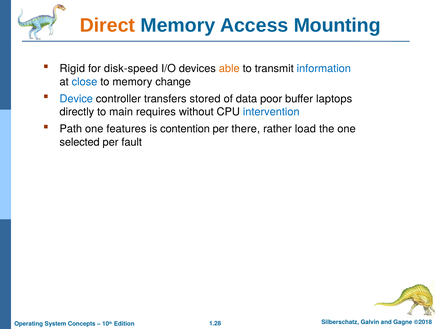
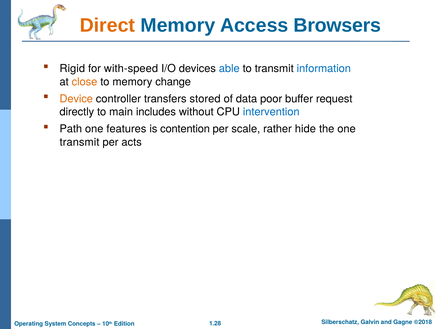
Mounting: Mounting -> Browsers (337, 25)
disk-speed: disk-speed -> with-speed (131, 69)
able colour: orange -> blue (229, 69)
close colour: blue -> orange (85, 82)
Device colour: blue -> orange (76, 99)
laptops: laptops -> request (334, 99)
requires: requires -> includes (156, 112)
there: there -> scale (246, 129)
load: load -> hide (305, 129)
selected: selected -> transmit (80, 142)
fault: fault -> acts (132, 142)
